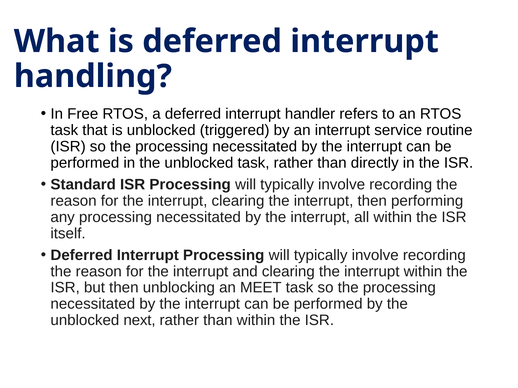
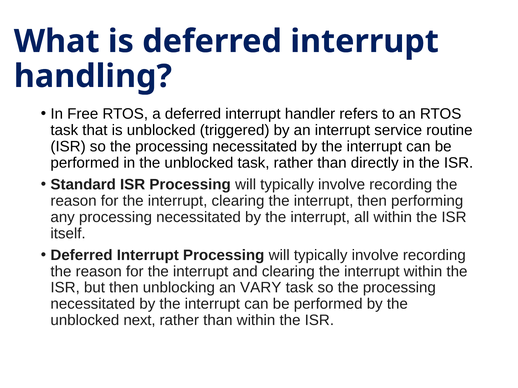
MEET: MEET -> VARY (261, 288)
